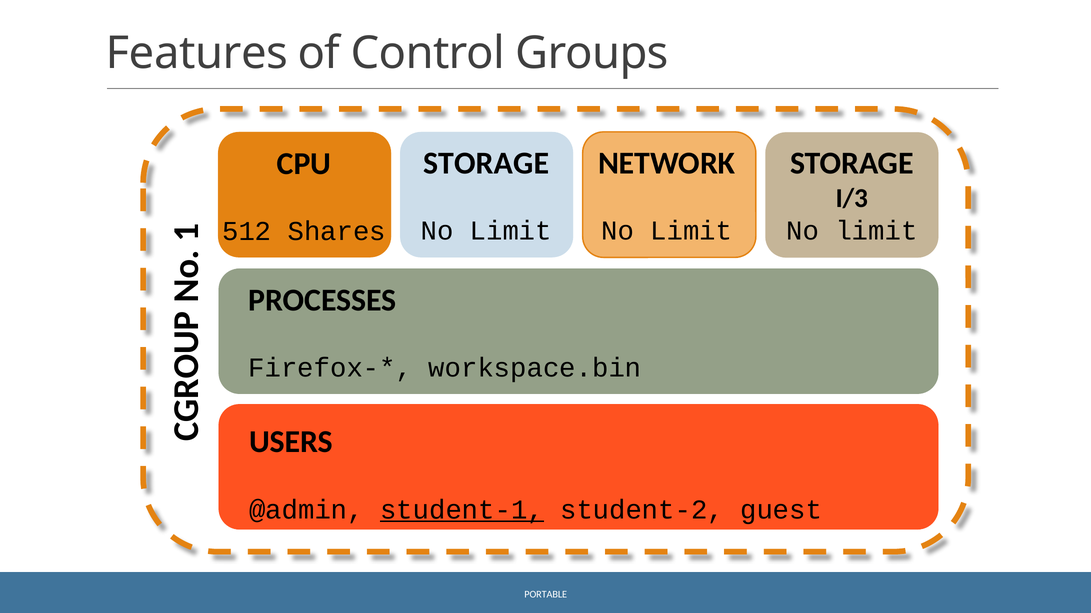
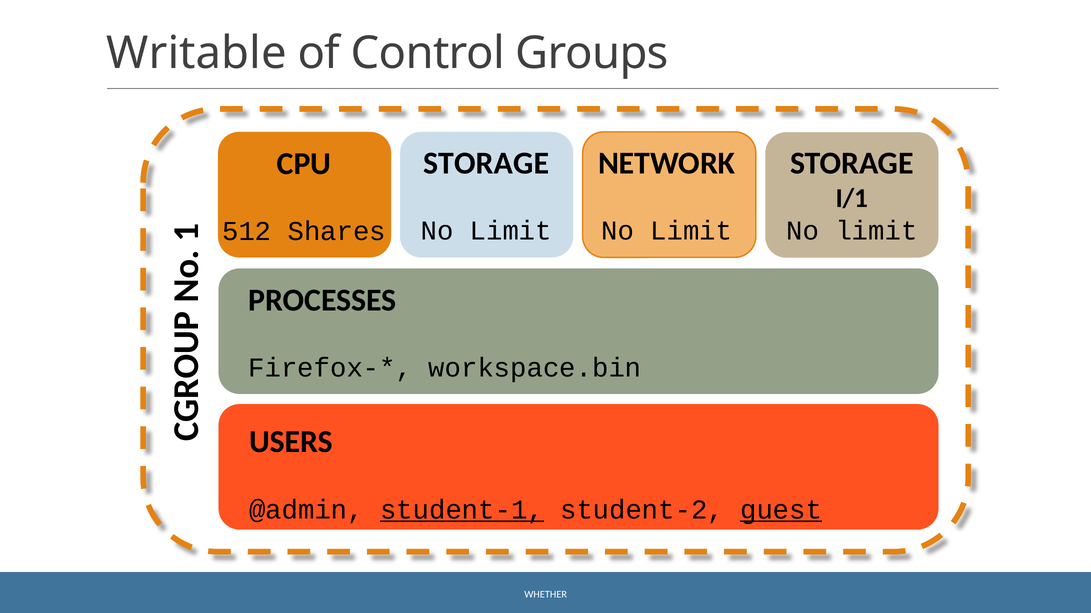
Features: Features -> Writable (197, 53)
I/3: I/3 -> I/1 (852, 198)
guest underline: none -> present (781, 510)
PORTABLE: PORTABLE -> WHETHER (546, 595)
